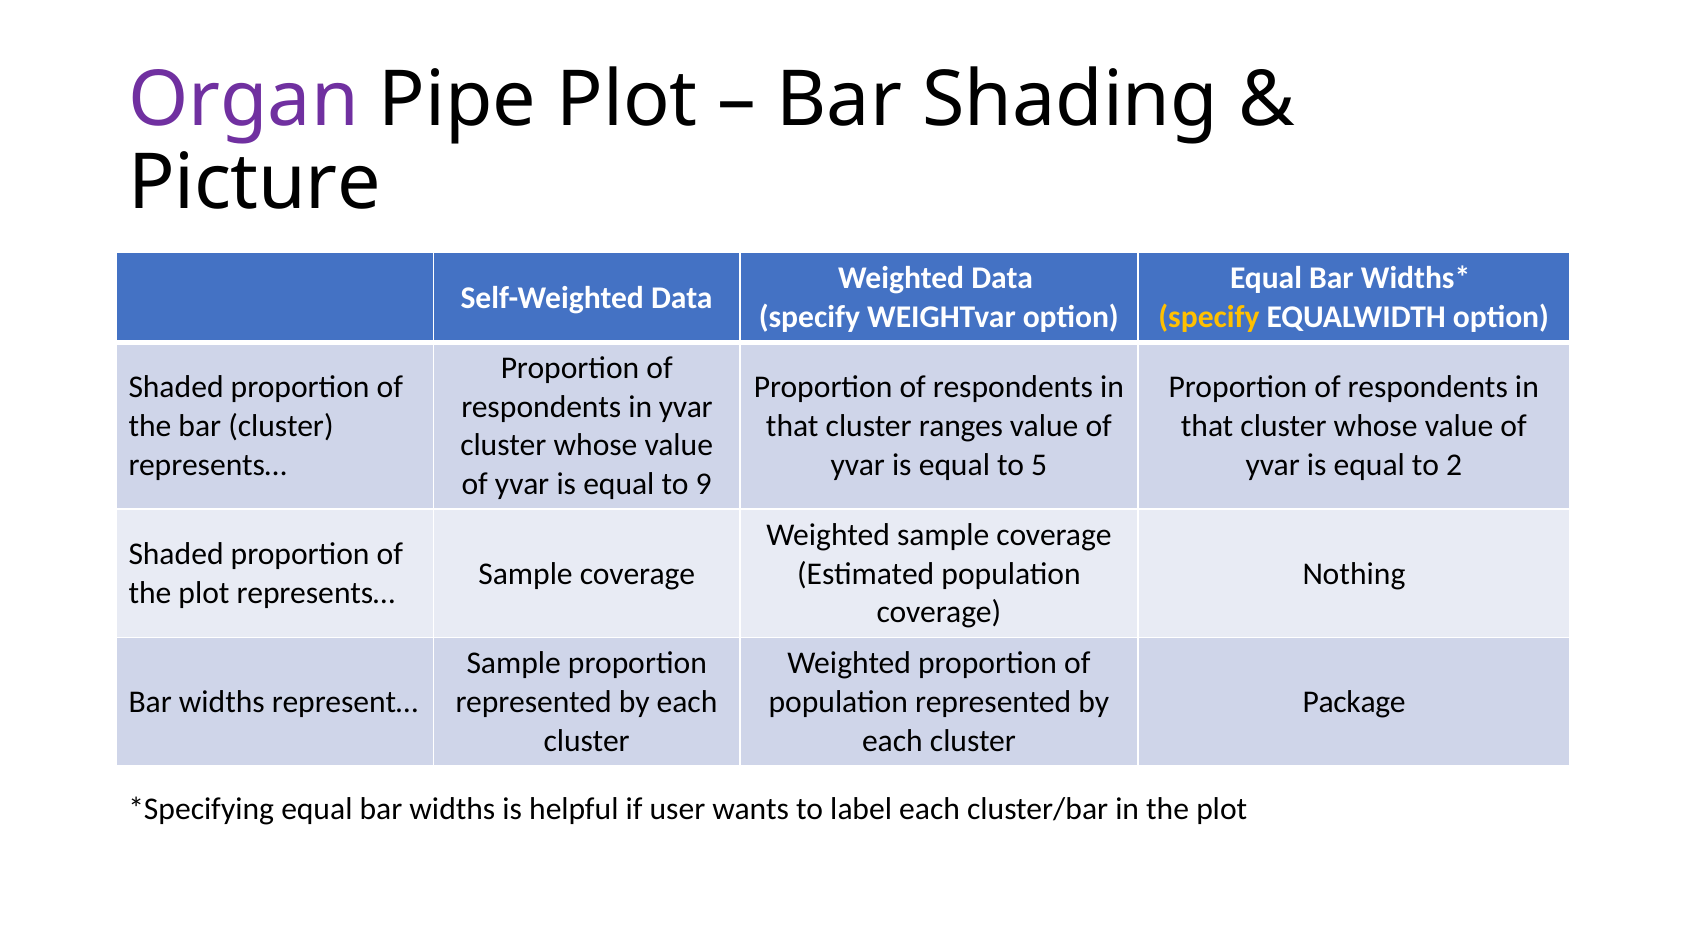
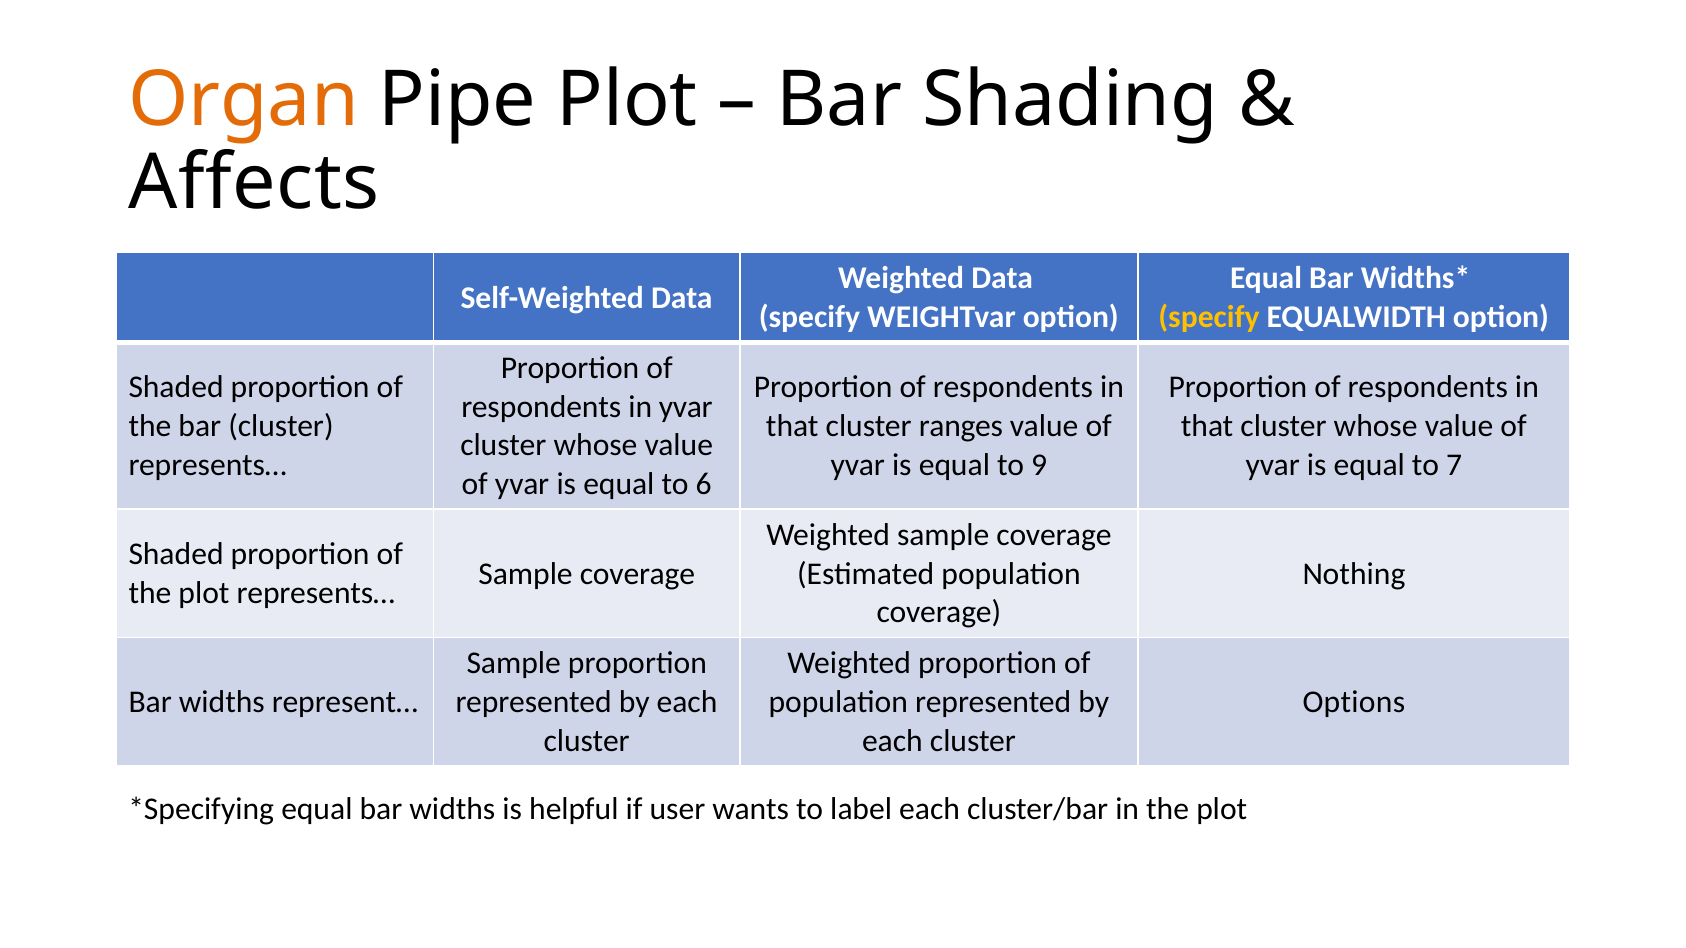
Organ colour: purple -> orange (244, 100)
Picture: Picture -> Affects (254, 183)
5: 5 -> 9 (1039, 465)
2: 2 -> 7 (1454, 465)
9: 9 -> 6 (704, 484)
Package: Package -> Options (1354, 702)
